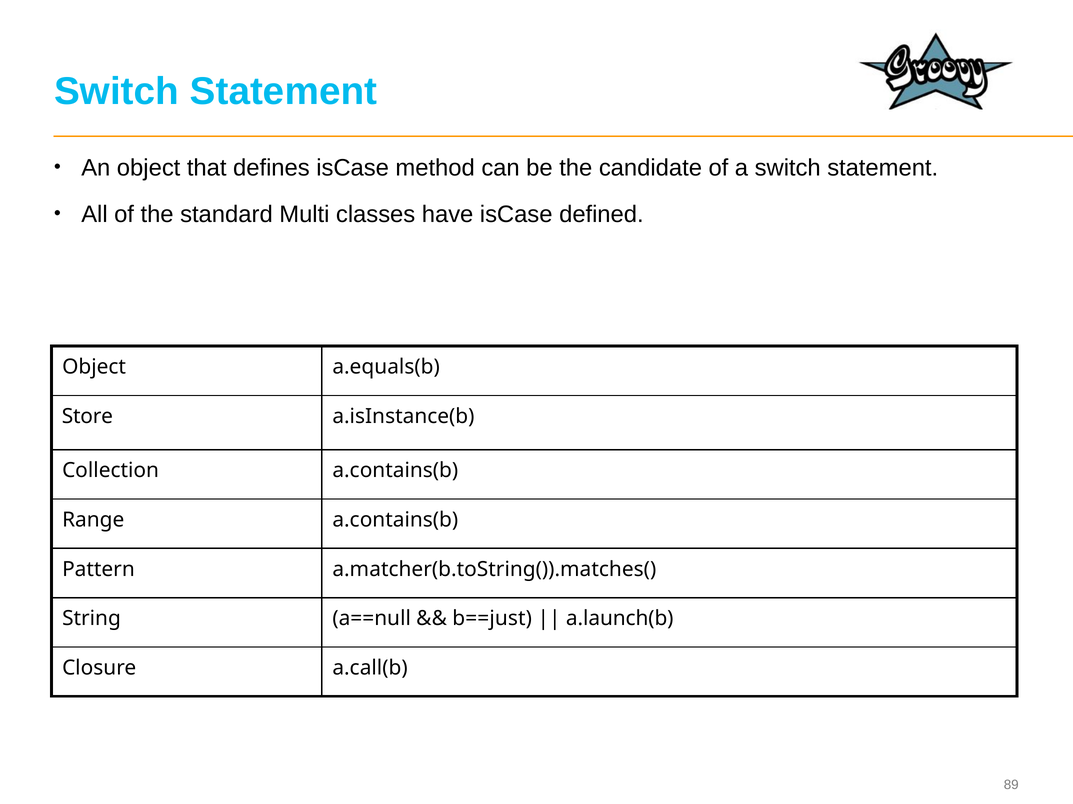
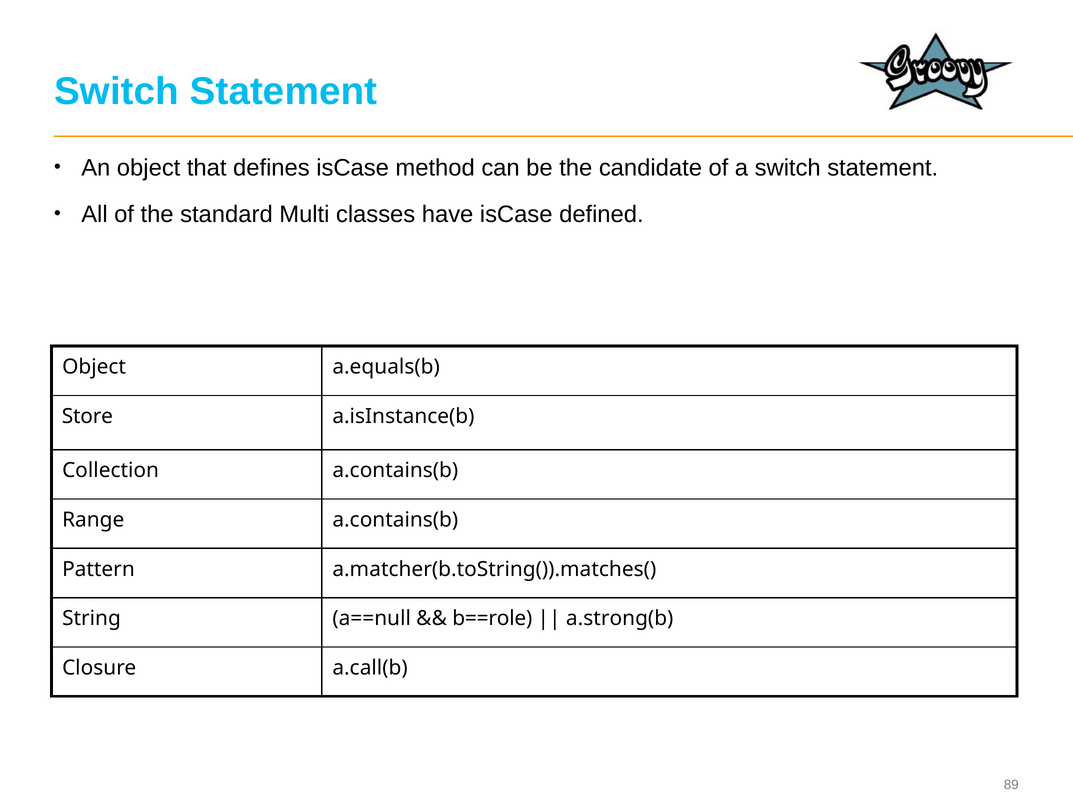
b==just: b==just -> b==role (492, 619)
a.launch(b: a.launch(b -> a.strong(b (620, 619)
